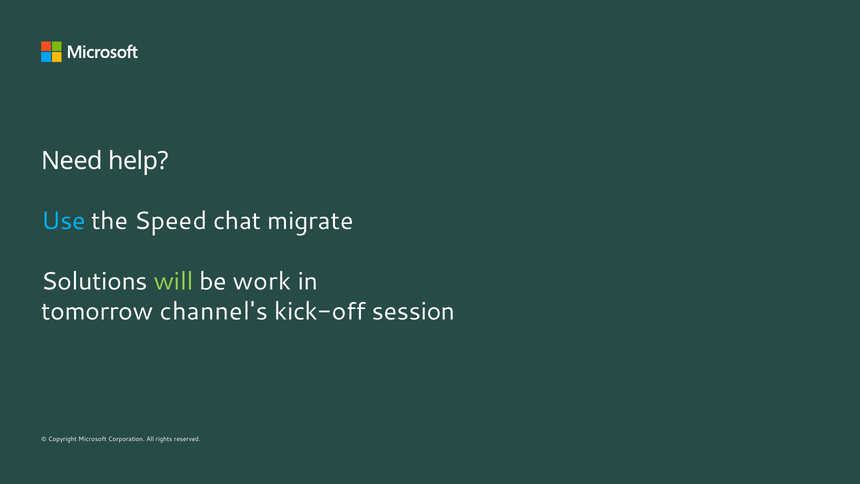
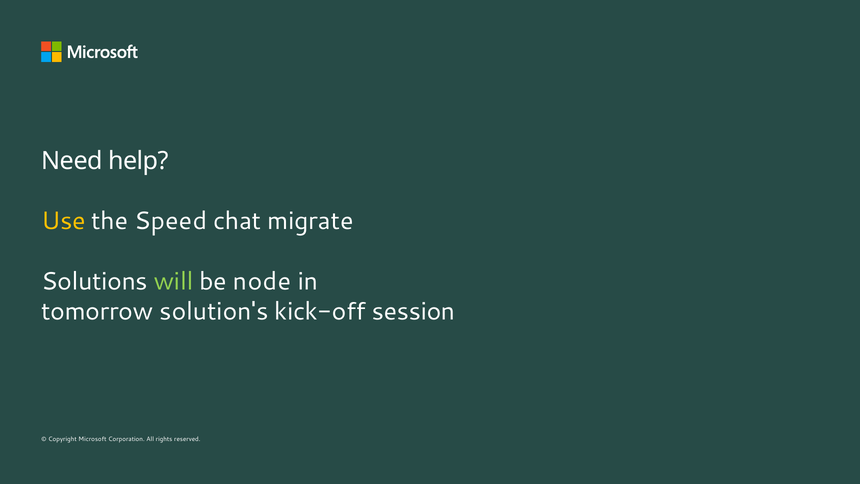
Use colour: light blue -> yellow (64, 221)
work: work -> node (262, 281)
channel's: channel's -> solution's (214, 311)
